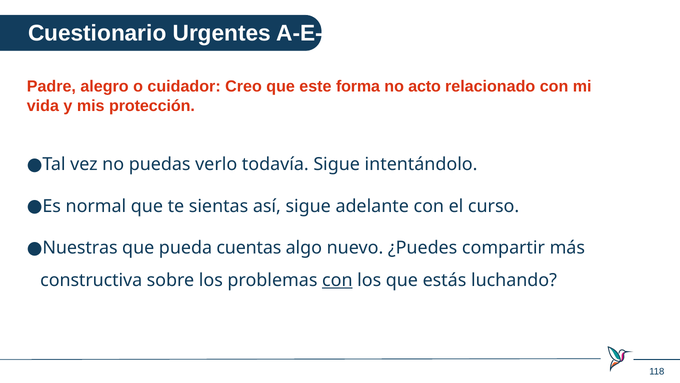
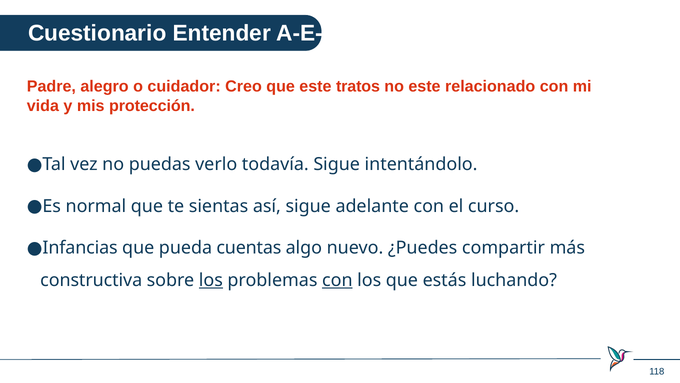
Urgentes: Urgentes -> Entender (222, 33)
forma: forma -> tratos (358, 86)
no acto: acto -> este (424, 86)
Nuestras: Nuestras -> Infancias (80, 248)
los underline: none -> present (211, 280)
